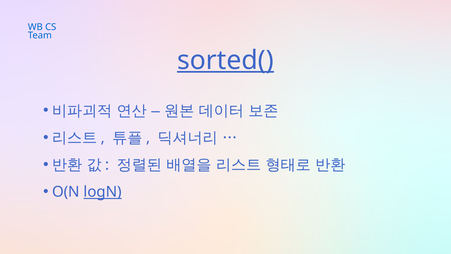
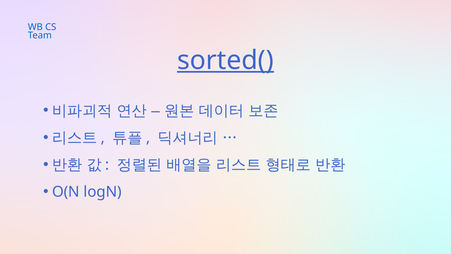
logN underline: present -> none (103, 192)
